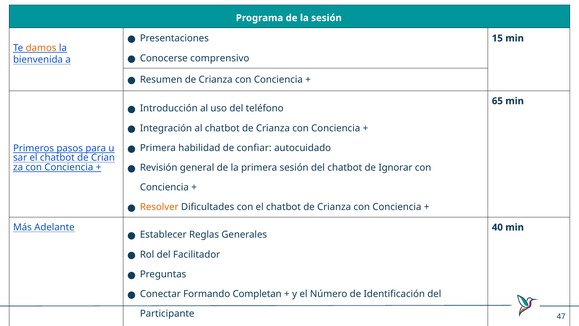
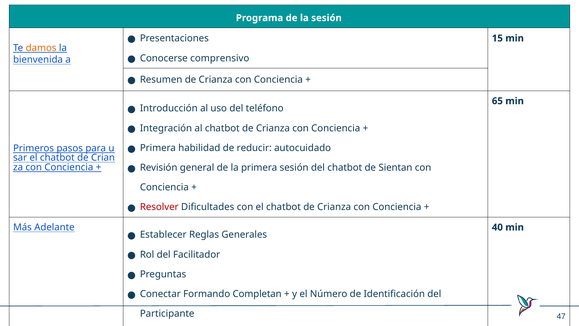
confiar: confiar -> reducir (254, 148)
Ignorar: Ignorar -> Sientan (395, 167)
Resolver colour: orange -> red (159, 207)
